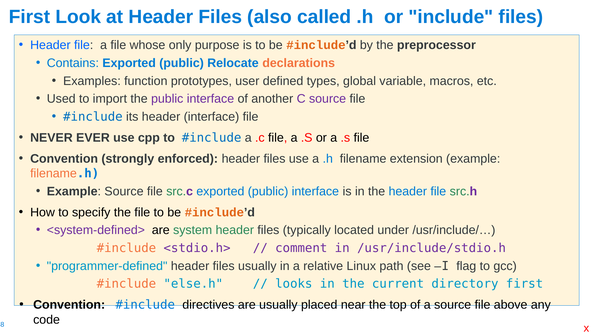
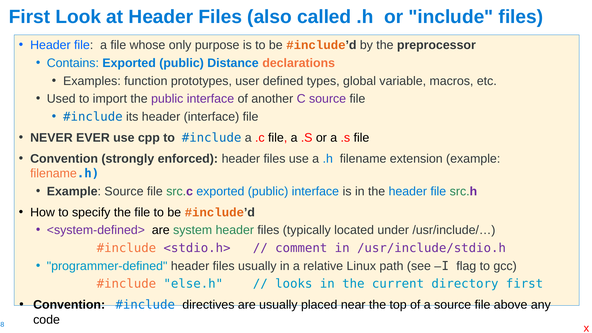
Relocate: Relocate -> Distance (233, 63)
